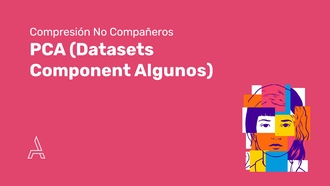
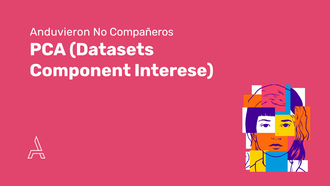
Compresión: Compresión -> Anduvieron (60, 32)
Algunos: Algunos -> Interese (174, 70)
